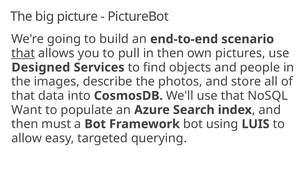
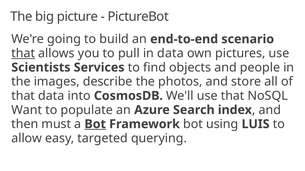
in then: then -> data (170, 53)
Designed: Designed -> Scientists (41, 68)
Bot underline: none -> present (95, 124)
